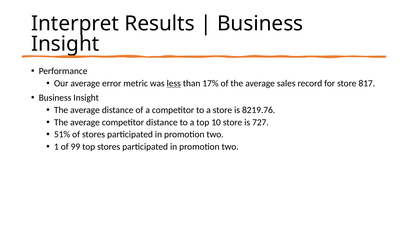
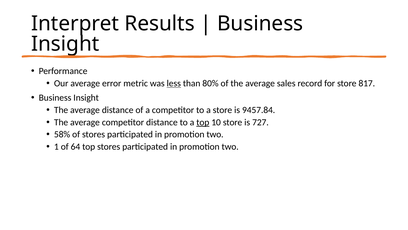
17%: 17% -> 80% (210, 83)
8219.76: 8219.76 -> 9457.84 (259, 110)
top underline: none -> present (203, 122)
51%: 51% -> 58% (62, 134)
99: 99 -> 64 (75, 146)
